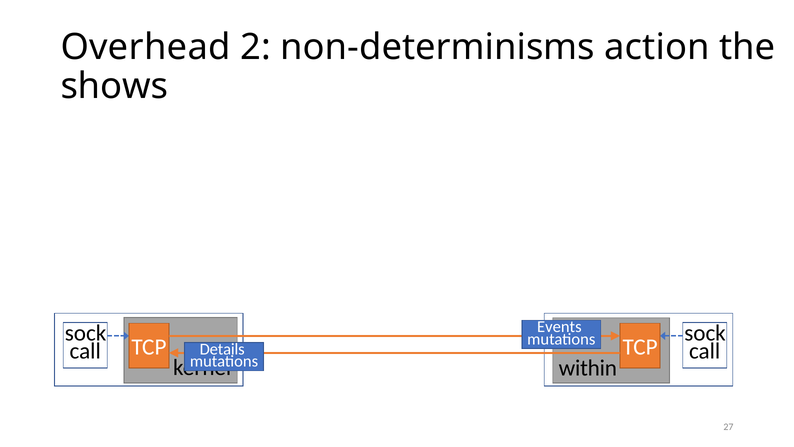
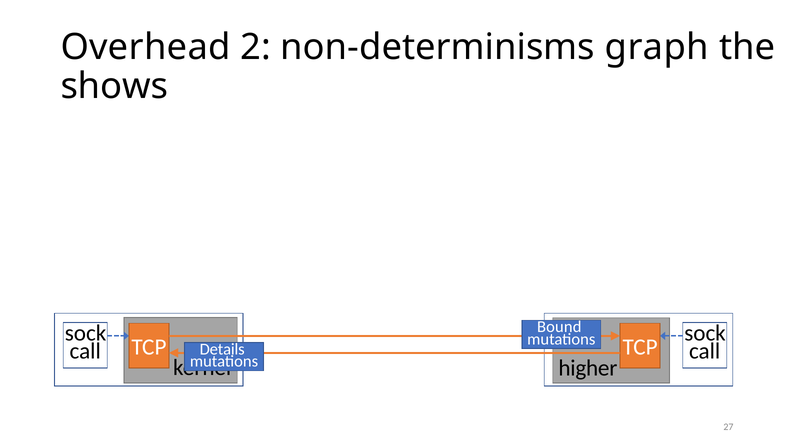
action: action -> graph (657, 47)
Events: Events -> Bound (559, 327)
within: within -> higher (588, 368)
